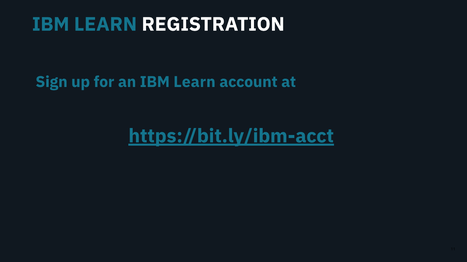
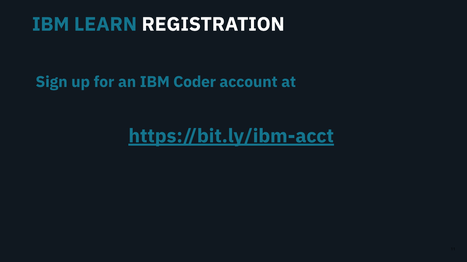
an IBM Learn: Learn -> Coder (195, 82)
